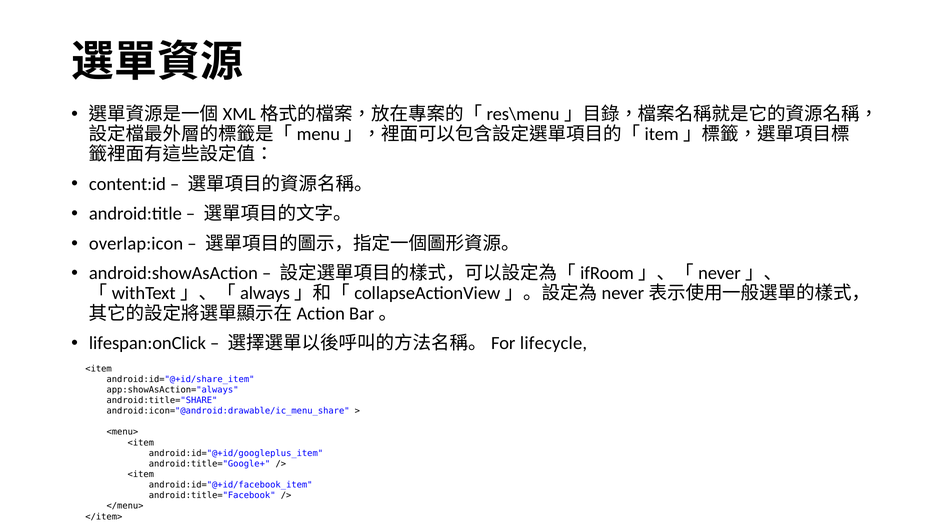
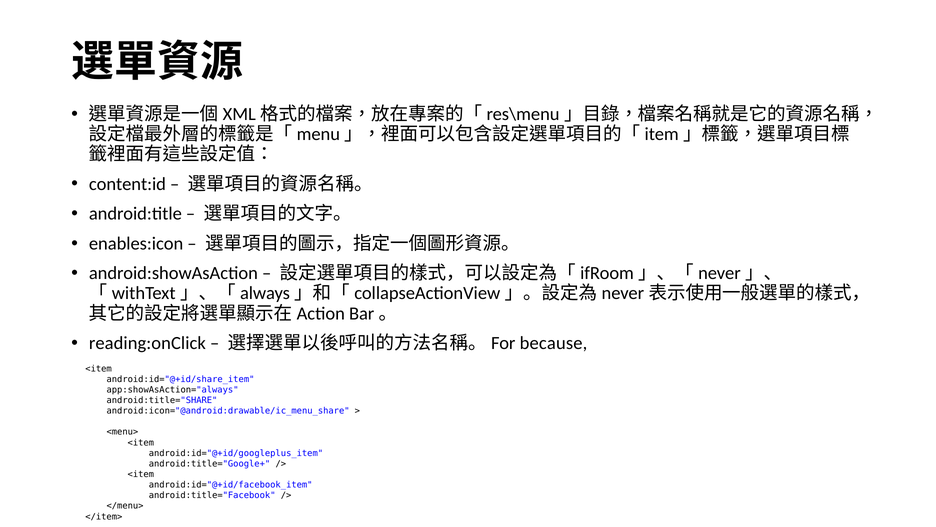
overlap:icon: overlap:icon -> enables:icon (136, 243)
lifespan:onClick: lifespan:onClick -> reading:onClick (147, 343)
lifecycle: lifecycle -> because (553, 343)
